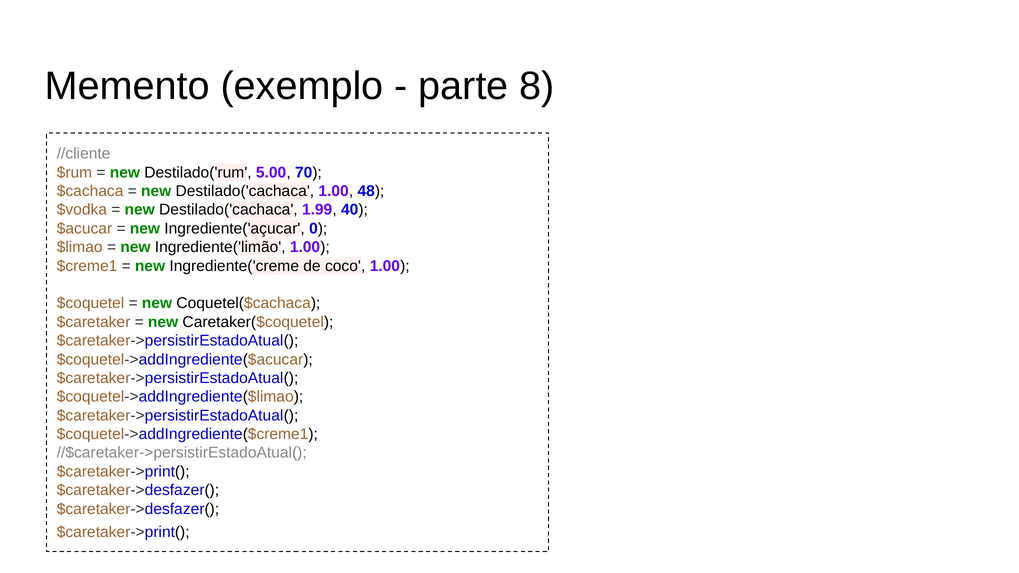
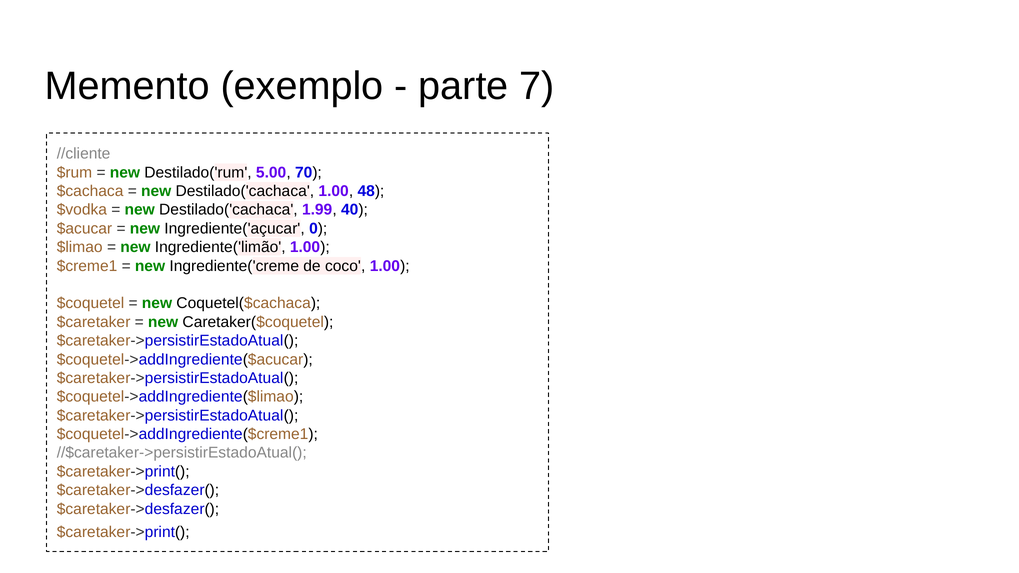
8: 8 -> 7 (537, 86)
